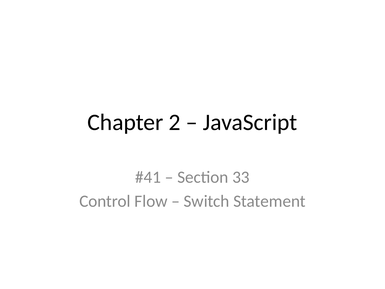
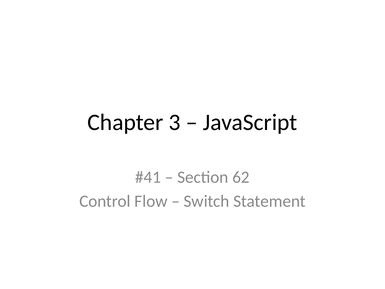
2: 2 -> 3 (175, 122)
33: 33 -> 62 (241, 177)
